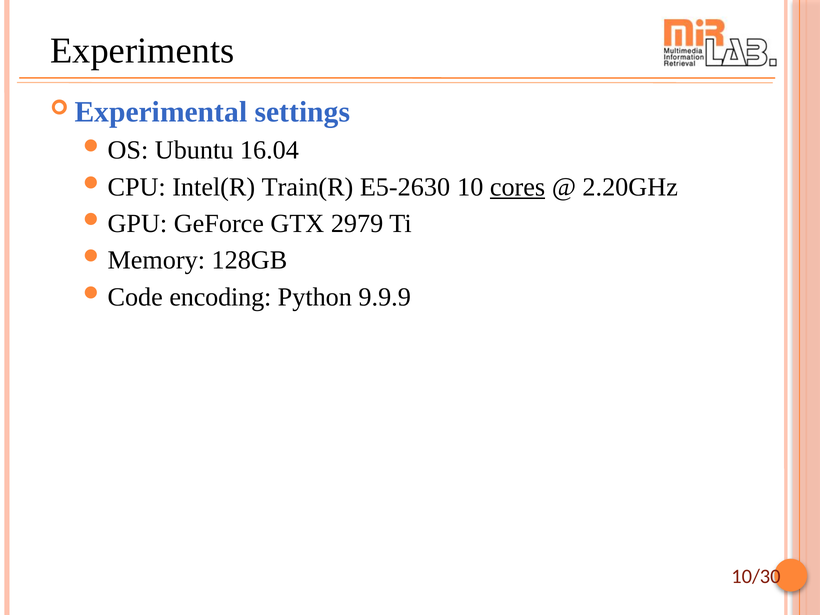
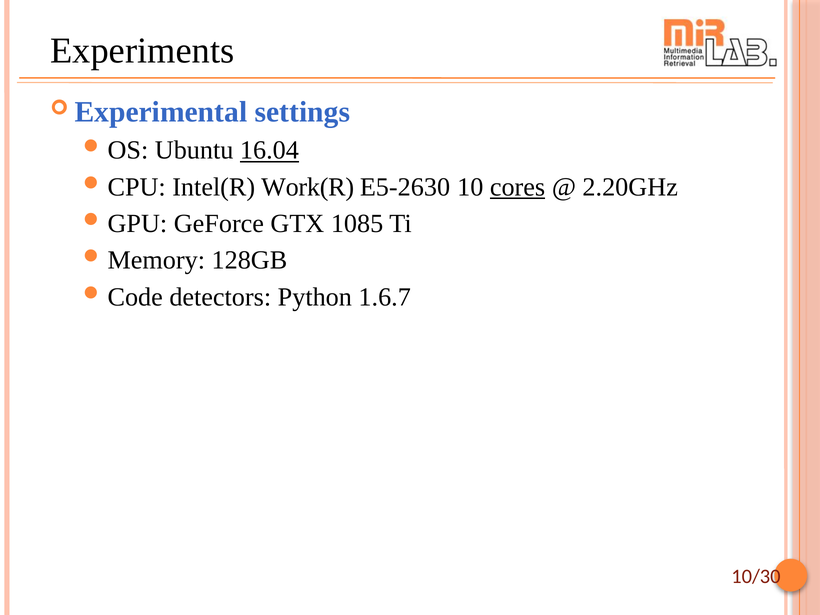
16.04 underline: none -> present (269, 150)
Train(R: Train(R -> Work(R (308, 187)
2979: 2979 -> 1085 (357, 224)
encoding: encoding -> detectors (220, 297)
9.9.9: 9.9.9 -> 1.6.7 (385, 297)
